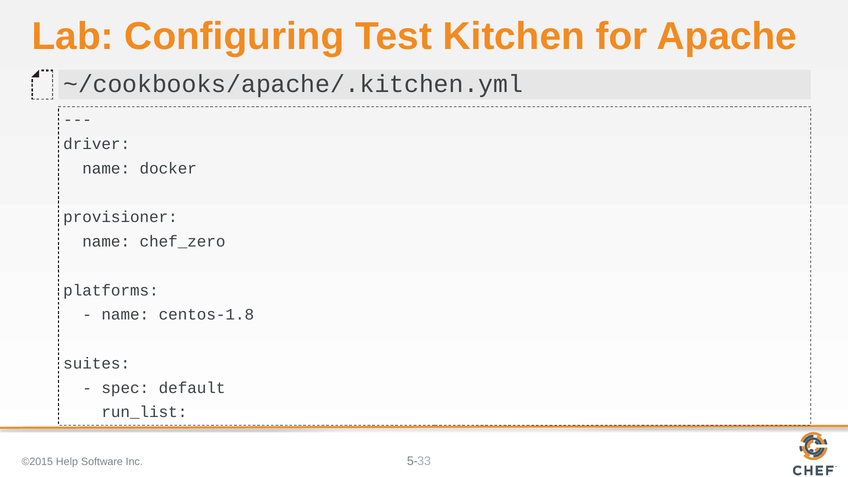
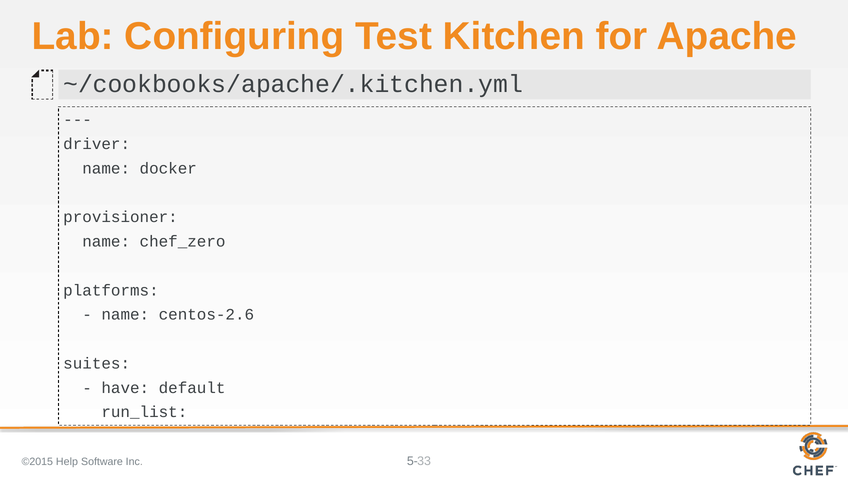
centos-1.8: centos-1.8 -> centos-2.6 (206, 315)
spec: spec -> have (125, 388)
